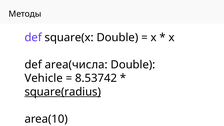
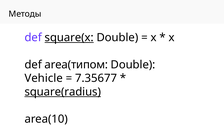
square(x underline: none -> present (69, 38)
area(числа: area(числа -> area(типом (76, 65)
8.53742: 8.53742 -> 7.35677 (96, 78)
